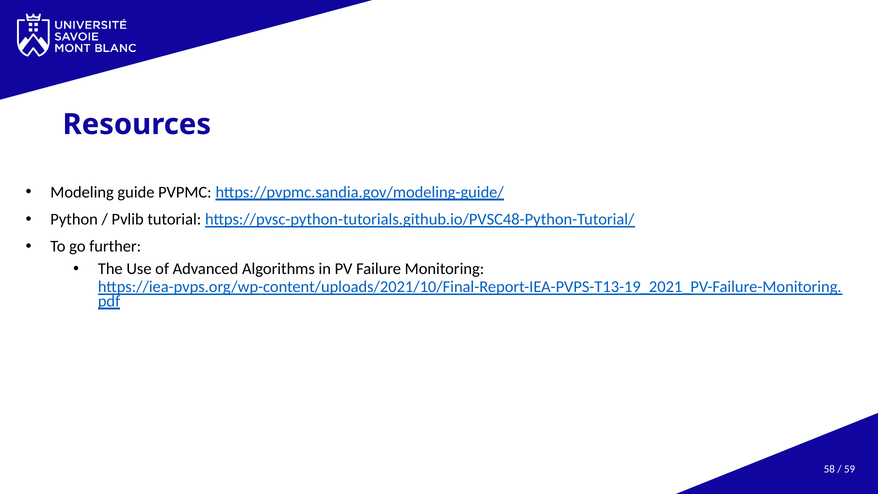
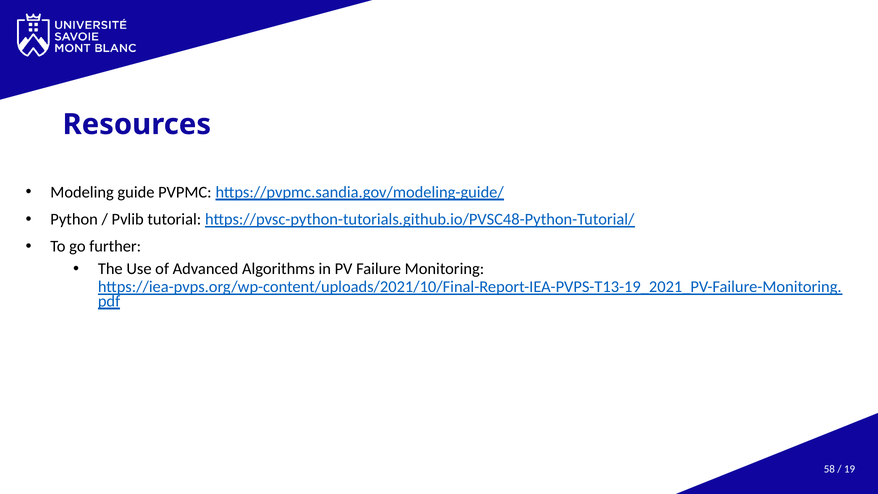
59: 59 -> 19 (850, 469)
